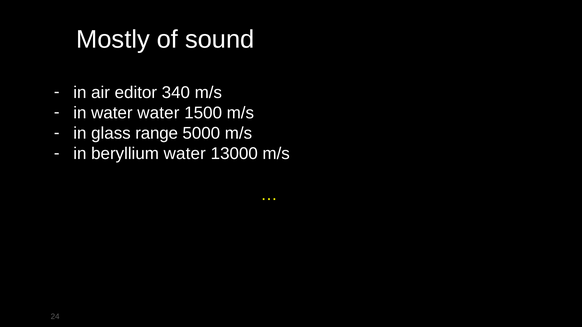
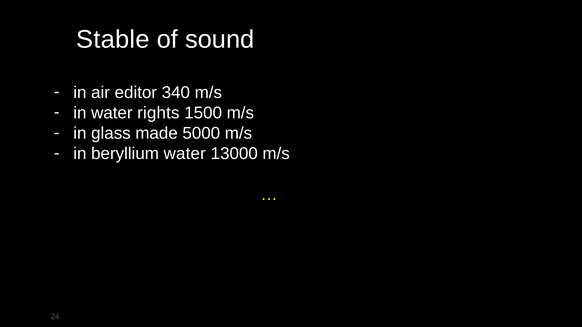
Mostly: Mostly -> Stable (113, 40)
water water: water -> rights (158, 113)
range: range -> made (157, 133)
